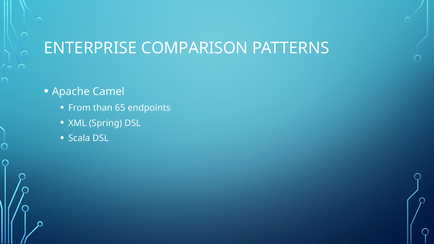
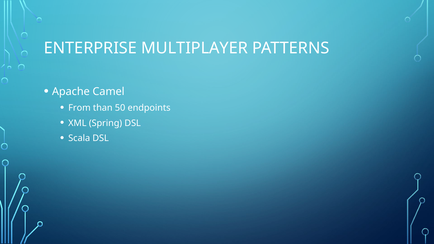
COMPARISON: COMPARISON -> MULTIPLAYER (195, 48)
65: 65 -> 50 (120, 108)
